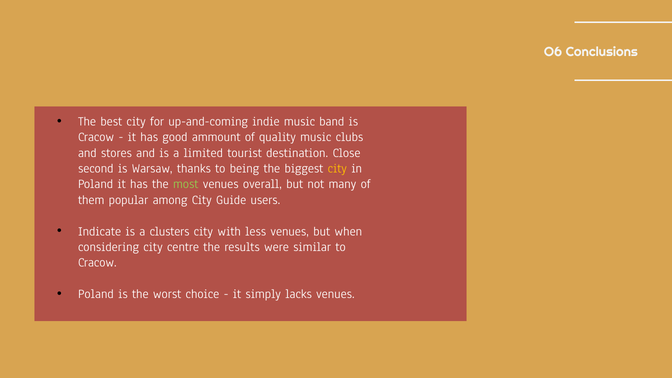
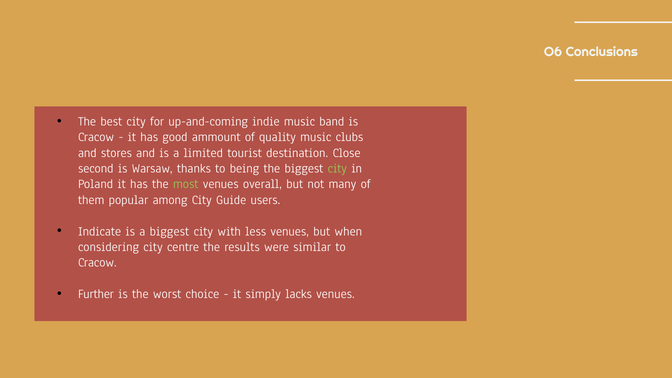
city colour: yellow -> light green (337, 169)
a clusters: clusters -> biggest (169, 231)
Poland: Poland -> Further (96, 294)
